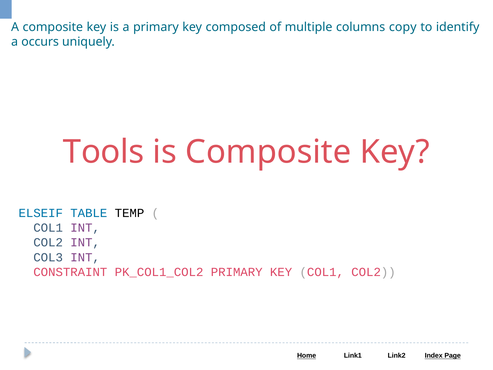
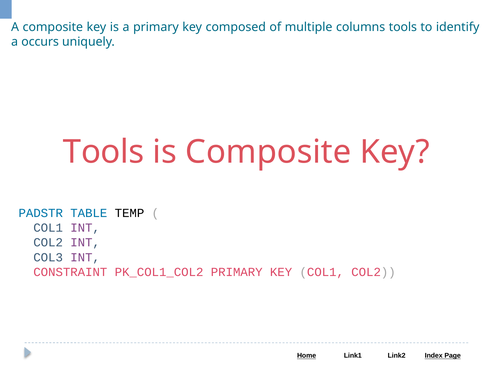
columns copy: copy -> tools (403, 27)
ELSEIF: ELSEIF -> PADSTR (41, 213)
